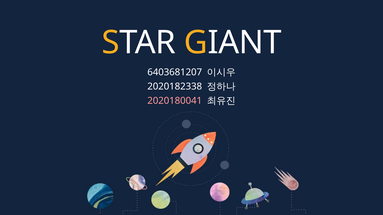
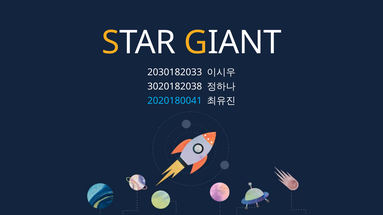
6403681207: 6403681207 -> 2030182033 (175, 72)
2020182338: 2020182338 -> 3020182038 (175, 87)
2020180041 colour: pink -> light blue (175, 101)
